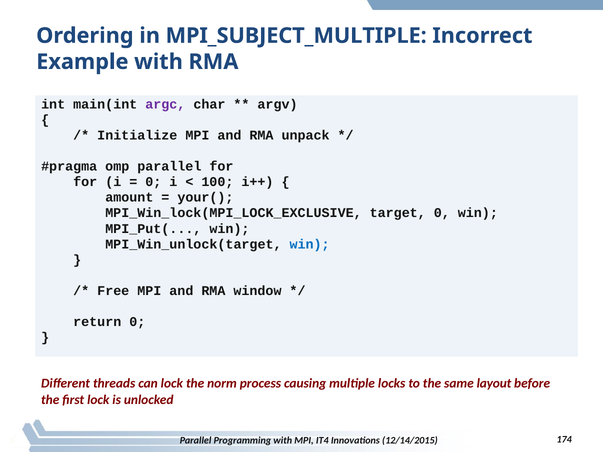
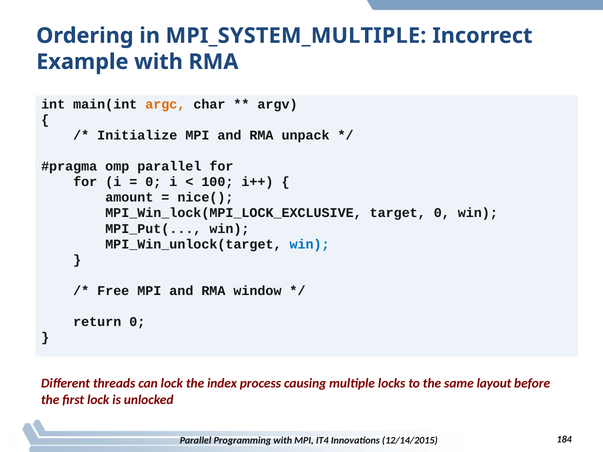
MPI_SUBJECT_MULTIPLE: MPI_SUBJECT_MULTIPLE -> MPI_SYSTEM_MULTIPLE (296, 36)
argc colour: purple -> orange (165, 104)
your(: your( -> nice( (205, 198)
norm: norm -> index (222, 384)
174: 174 -> 184 (564, 440)
